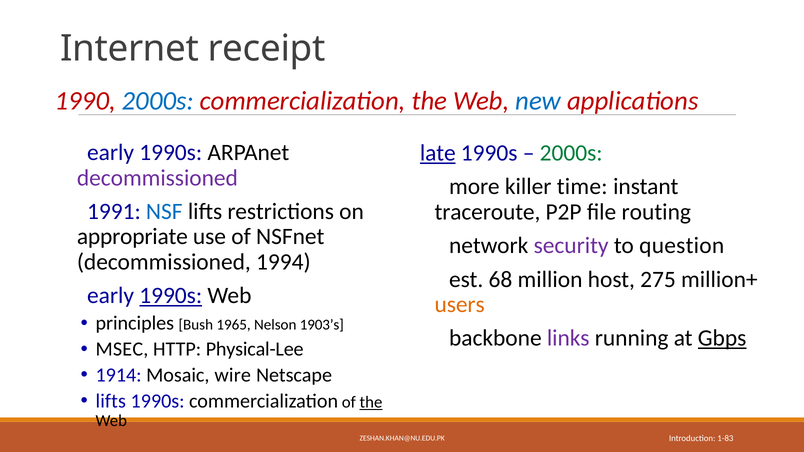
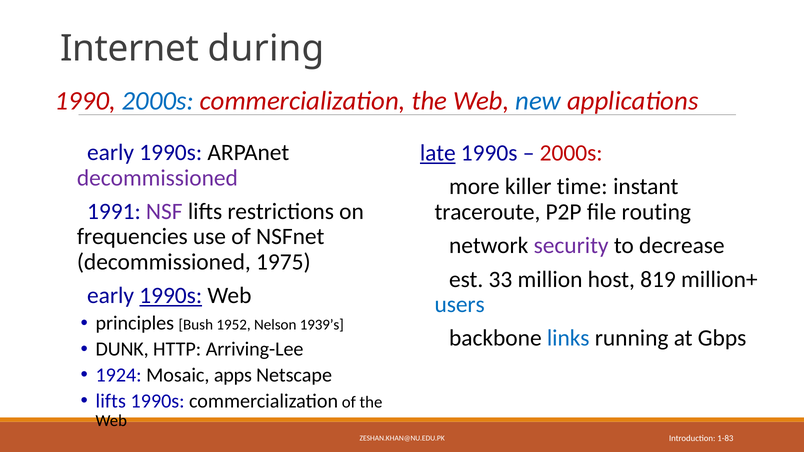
receipt: receipt -> during (266, 49)
2000s colour: green -> red (571, 153)
NSF colour: blue -> purple (164, 212)
appropriate: appropriate -> frequencies (132, 237)
question: question -> decrease (682, 246)
1994: 1994 -> 1975 (283, 262)
68: 68 -> 33 (500, 279)
275: 275 -> 819 (658, 279)
users colour: orange -> blue (460, 305)
1965: 1965 -> 1952 (234, 325)
1903’s: 1903’s -> 1939’s (322, 325)
links colour: purple -> blue (568, 338)
Gbps underline: present -> none (722, 338)
MSEC: MSEC -> DUNK (122, 349)
Physical-Lee: Physical-Lee -> Arriving-Lee (255, 349)
1914: 1914 -> 1924 (119, 375)
wire: wire -> apps (233, 375)
the underline: present -> none (371, 402)
